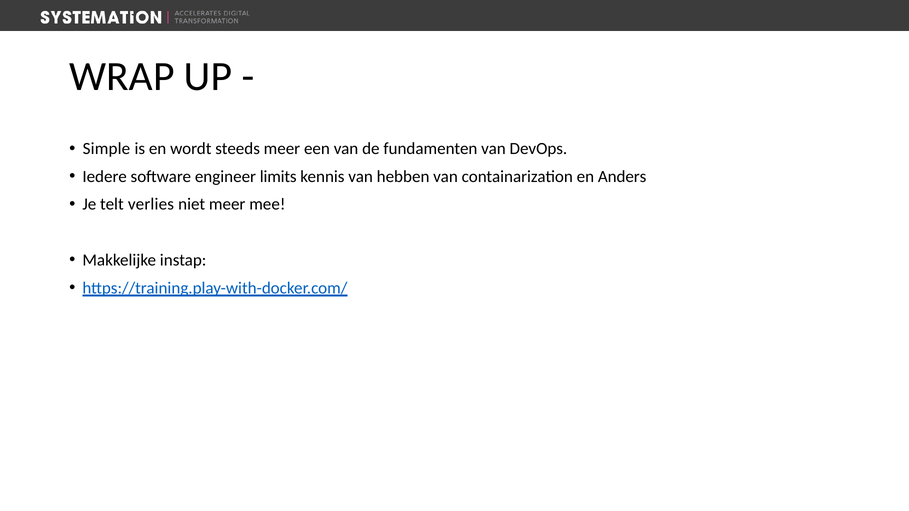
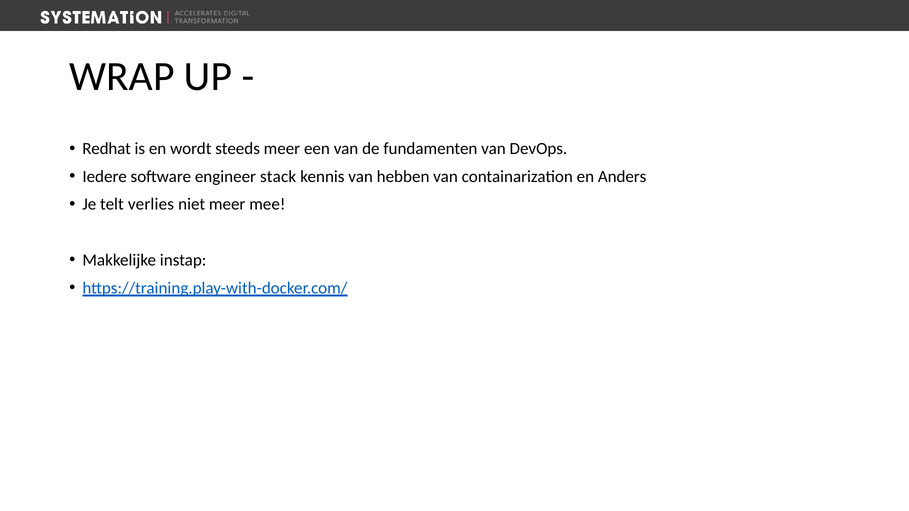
Simple: Simple -> Redhat (107, 149)
limits: limits -> stack (278, 177)
